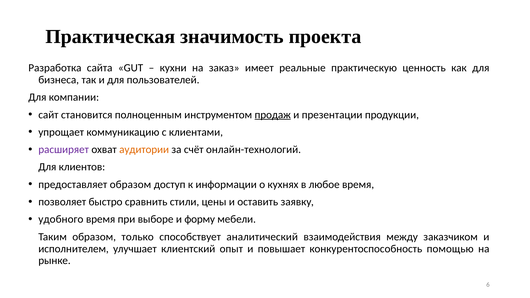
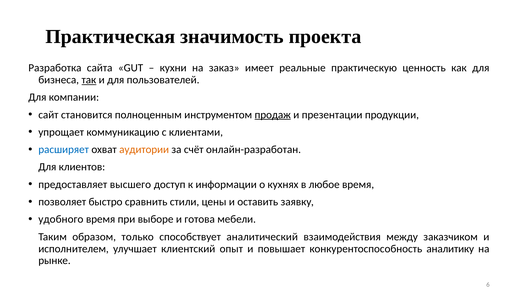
так underline: none -> present (89, 80)
расширяет colour: purple -> blue (64, 150)
онлайн-технологий: онлайн-технологий -> онлайн-разработан (254, 150)
предоставляет образом: образом -> высшего (130, 185)
форму: форму -> готова (200, 219)
помощью: помощью -> аналитику (450, 249)
